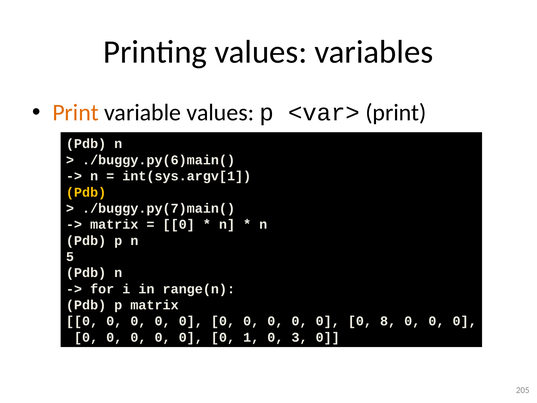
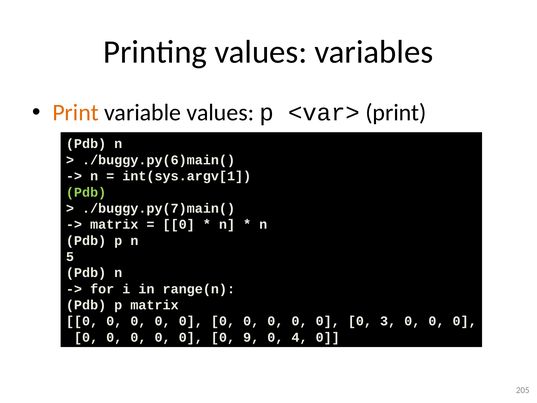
Pdb colour: yellow -> light green (86, 192)
8: 8 -> 3 (388, 321)
1: 1 -> 9 (251, 337)
3: 3 -> 4 (300, 337)
